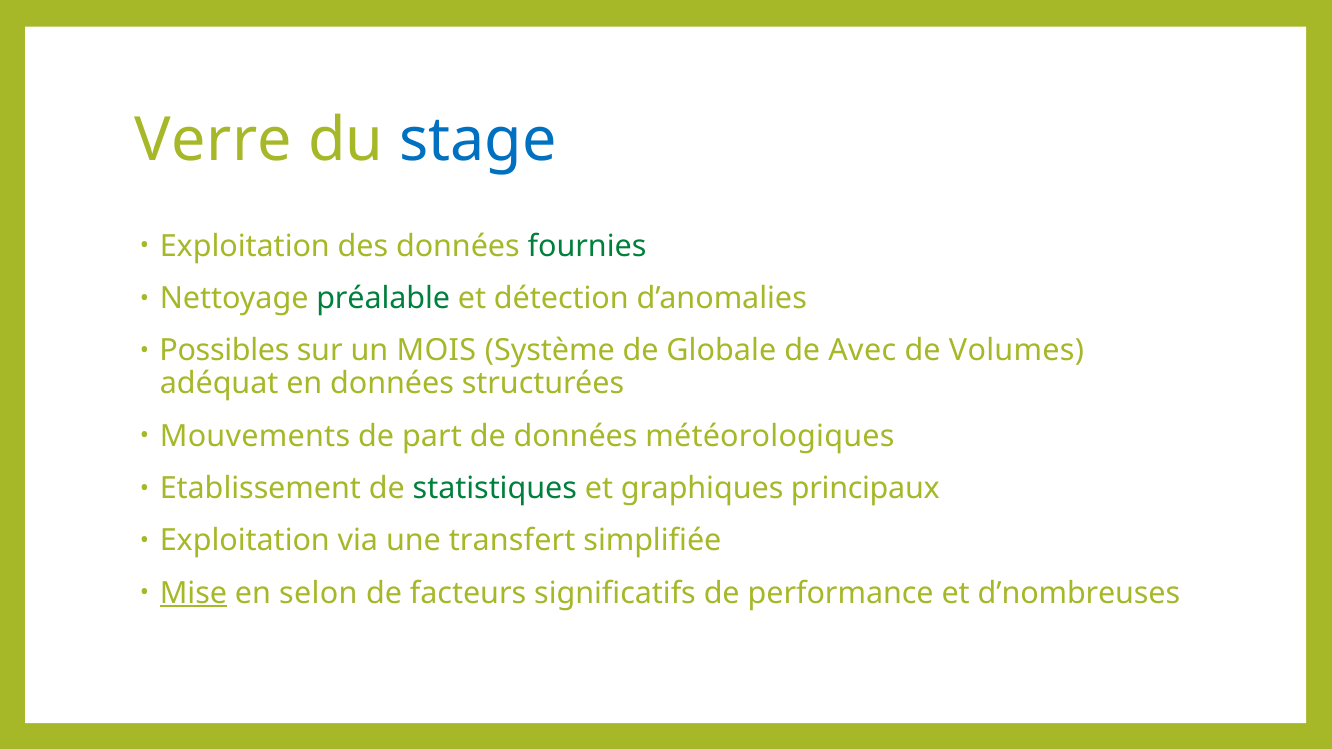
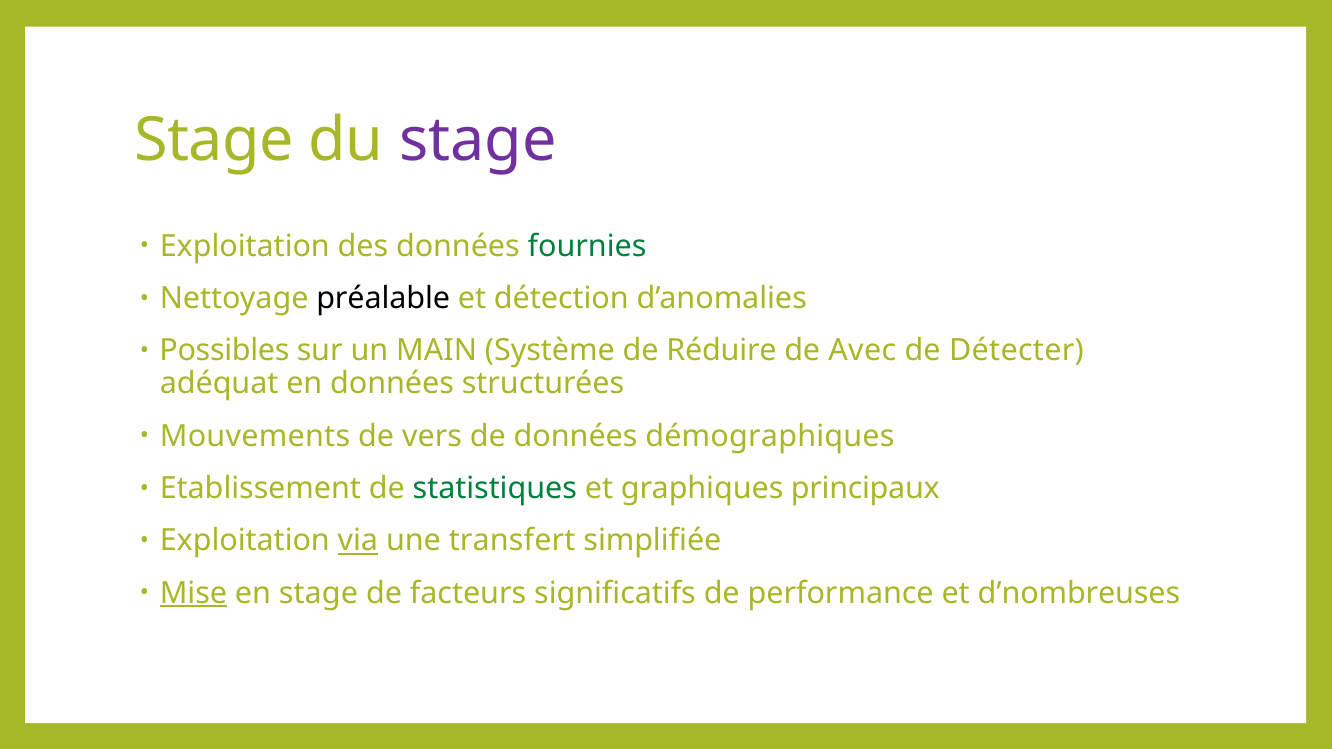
Verre: Verre -> Stage (214, 140)
stage colour: blue -> purple (478, 140)
préalable colour: green -> black (383, 298)
MOIS: MOIS -> MAIN (437, 351)
Globale: Globale -> Réduire (721, 351)
Volumes: Volumes -> Détecter (1016, 351)
part: part -> vers (432, 436)
météorologiques: météorologiques -> démographiques (770, 436)
via underline: none -> present (358, 541)
en selon: selon -> stage (318, 593)
